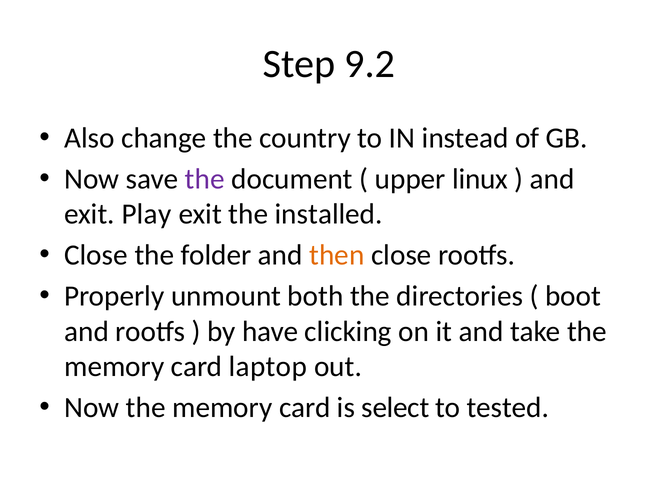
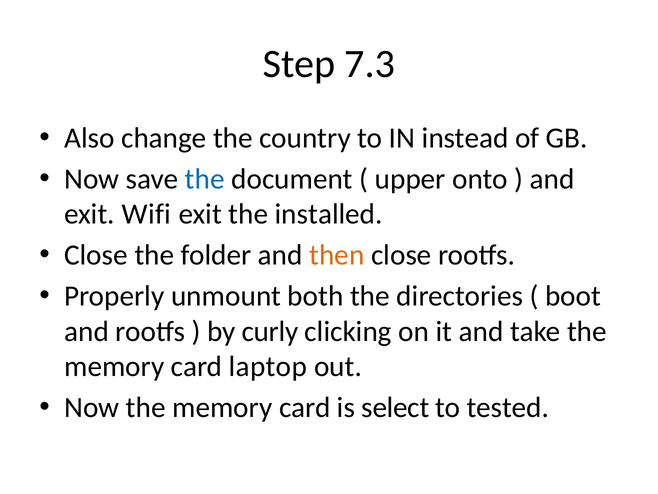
9.2: 9.2 -> 7.3 (370, 64)
the colour: purple -> blue (205, 179)
linux: linux -> onto (480, 179)
Play: Play -> Wifi (147, 214)
have: have -> curly (270, 331)
